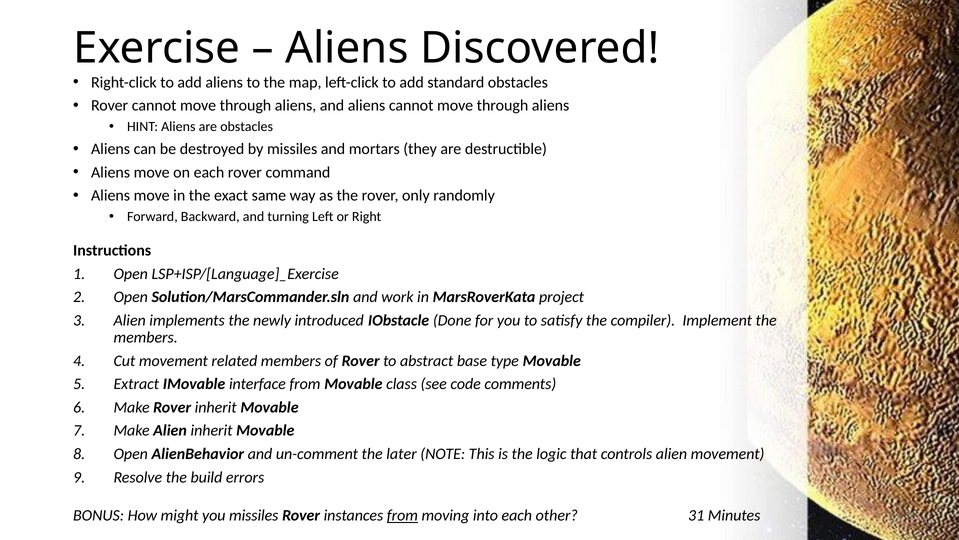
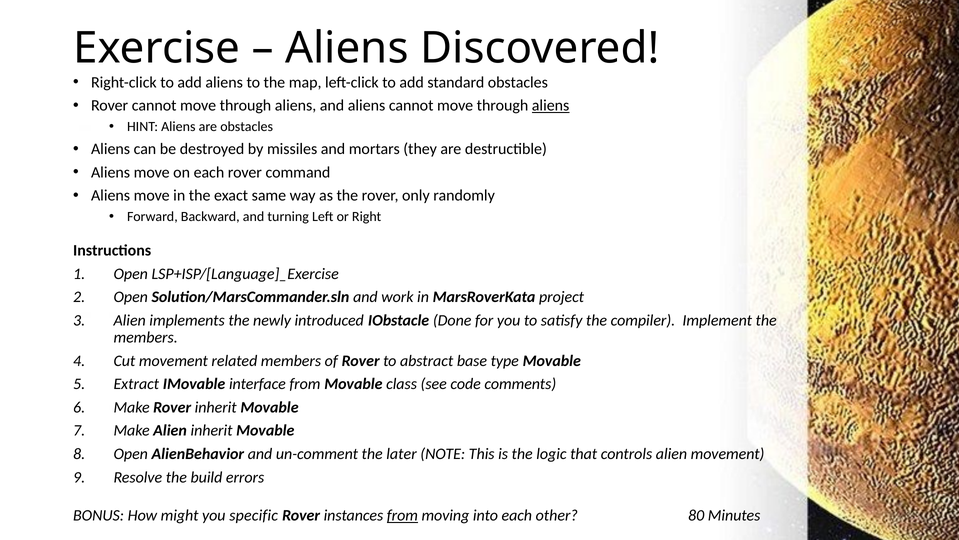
aliens underline: none -> present (551, 106)
you missiles: missiles -> specific (254, 515)
31: 31 -> 80 (696, 515)
